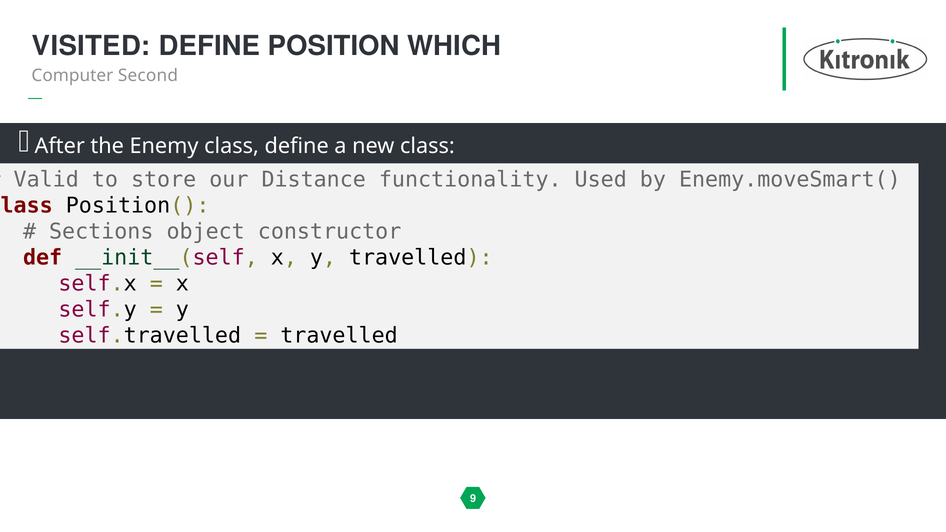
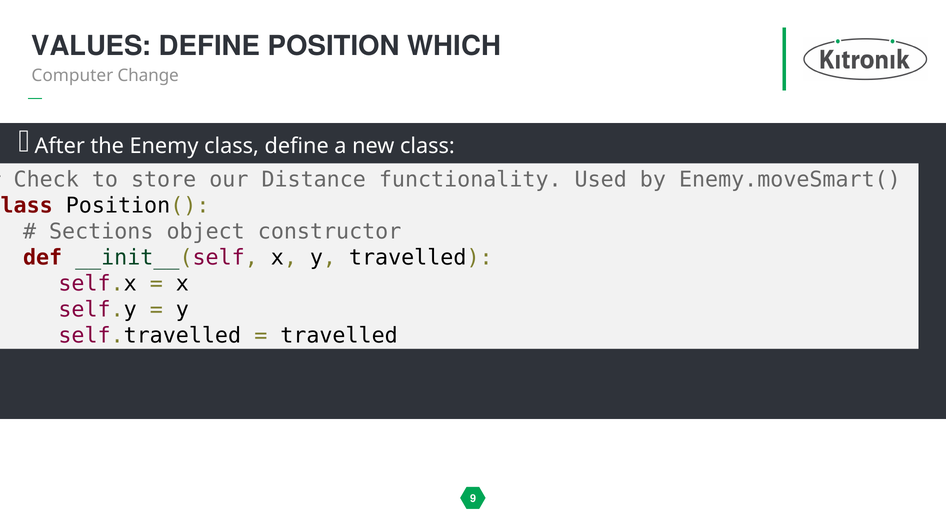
VISITED: VISITED -> VALUES (91, 46)
Second: Second -> Change (148, 76)
Valid: Valid -> Check (46, 180)
